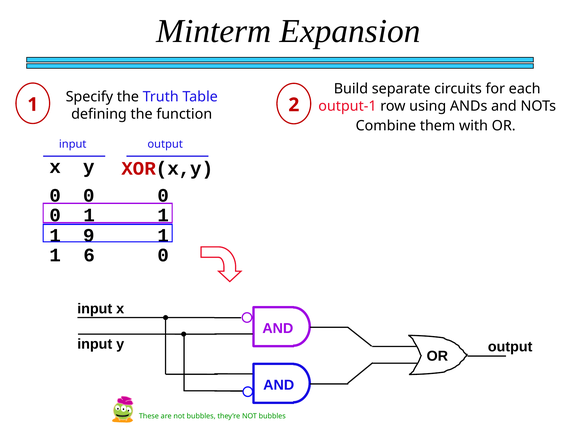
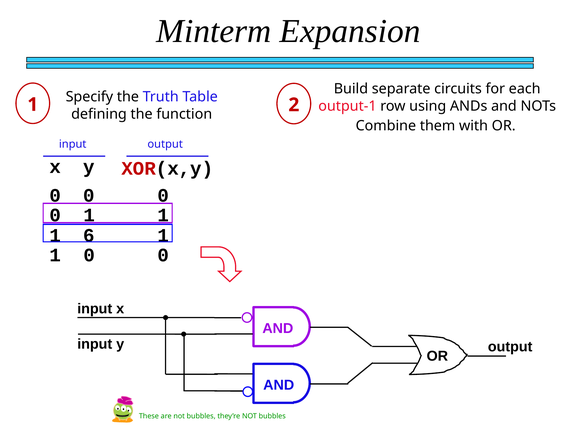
9: 9 -> 6 (89, 235)
6: 6 -> 0 (89, 255)
